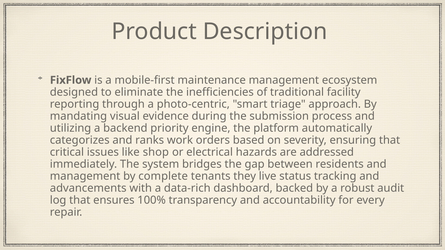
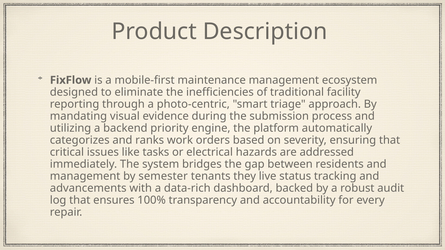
shop: shop -> tasks (156, 152)
complete: complete -> semester (163, 176)
